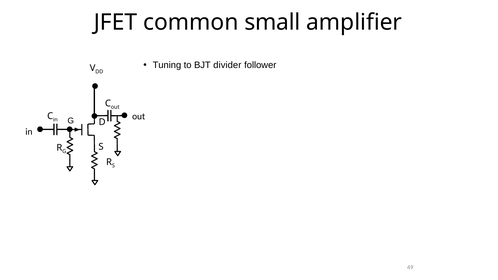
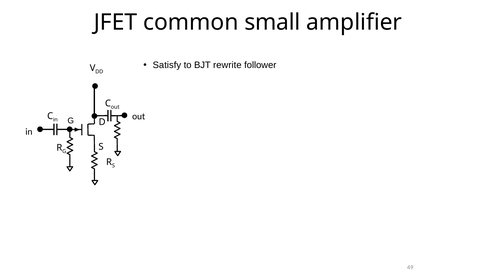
Tuning: Tuning -> Satisfy (167, 65)
divider: divider -> rewrite (227, 65)
